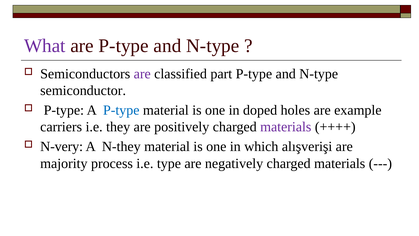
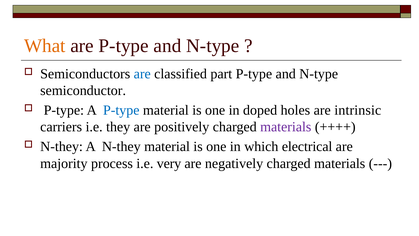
What colour: purple -> orange (45, 46)
are colour: purple -> blue (142, 74)
example: example -> intrinsic (358, 110)
N-very: N-very -> N-they (62, 146)
alışverişi: alışverişi -> electrical (307, 146)
type: type -> very (169, 163)
